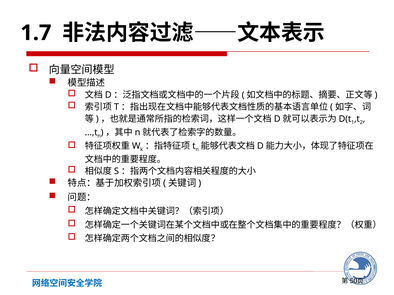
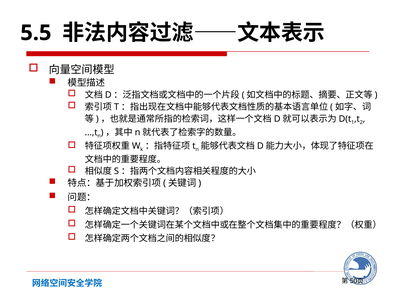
1.7: 1.7 -> 5.5 (36, 33)
